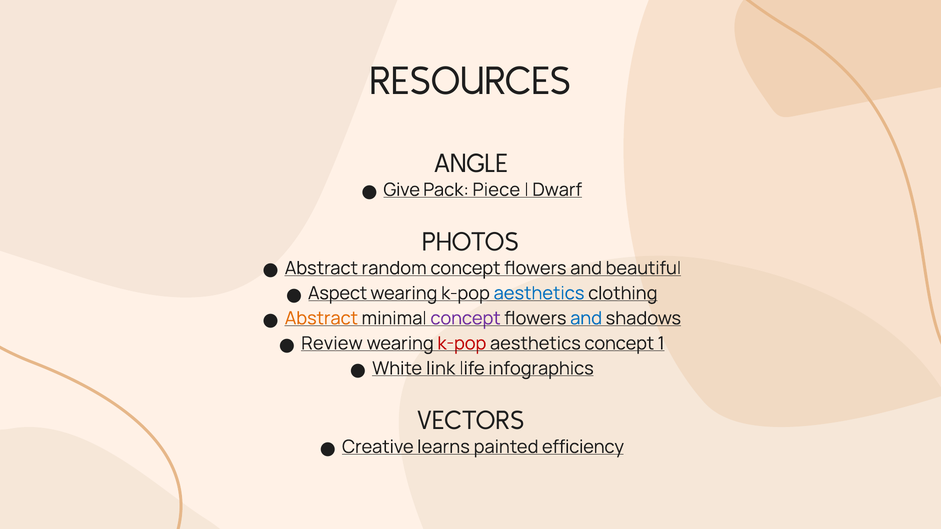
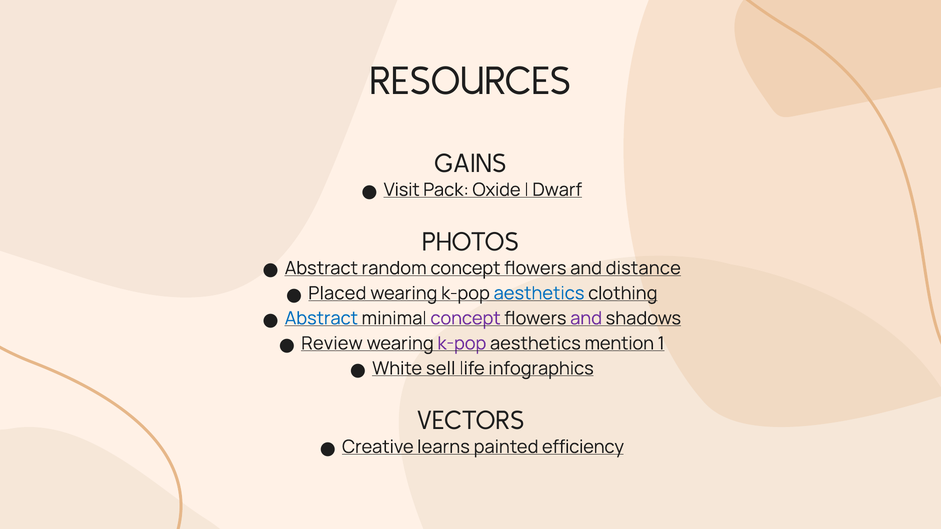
ANGLE: ANGLE -> GAINS (470, 164)
Give: Give -> Visit (402, 190)
Piece: Piece -> Oxide (497, 190)
beautiful: beautiful -> distance (643, 268)
Aspect: Aspect -> Placed (337, 293)
Abstract colour: orange -> blue (321, 319)
and colour: blue -> purple (586, 319)
k-pop colour: red -> purple (462, 344)
aesthetics concept: concept -> mention (619, 344)
link: link -> sell (441, 369)
